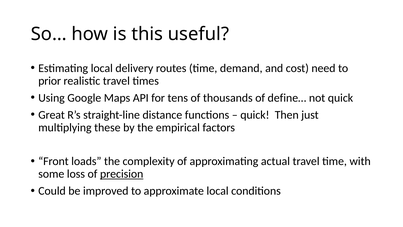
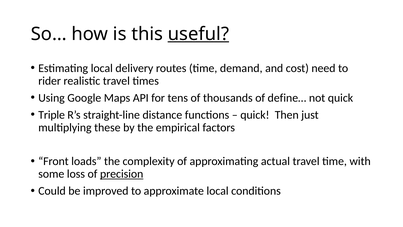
useful underline: none -> present (198, 34)
prior: prior -> rider (50, 81)
Great: Great -> Triple (52, 115)
